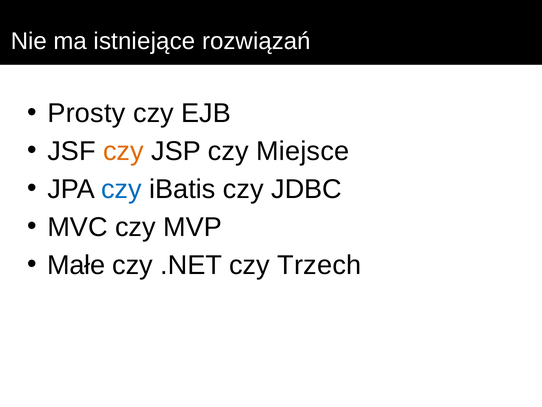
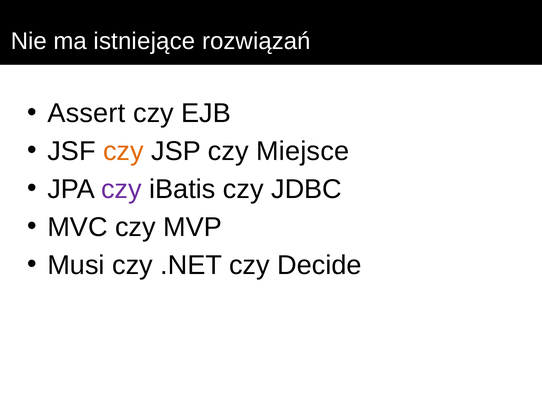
Prosty: Prosty -> Assert (86, 113)
czy colour: blue -> purple (121, 189)
Małe: Małe -> Musi (76, 265)
Trzech: Trzech -> Decide (319, 265)
